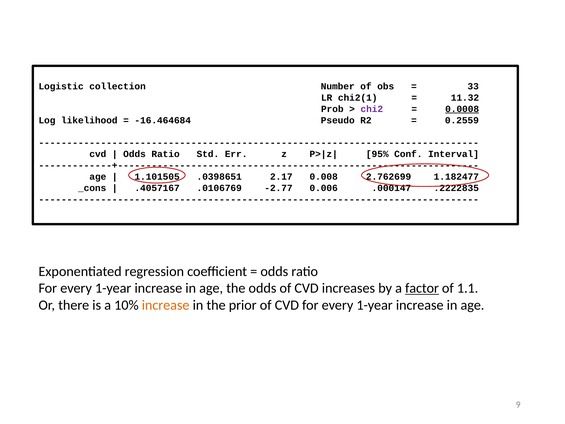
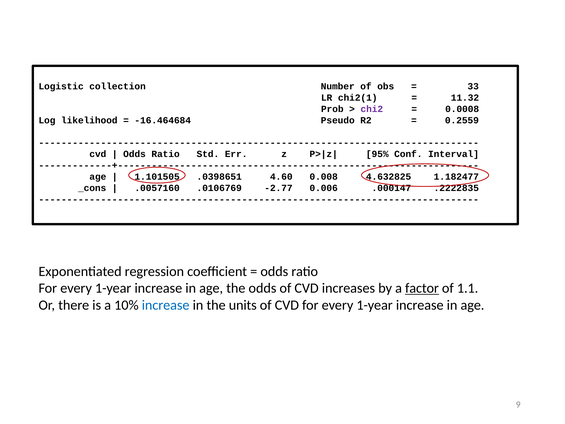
0.0008 underline: present -> none (462, 109)
2.17: 2.17 -> 4.60 (281, 177)
2.762699: 2.762699 -> 4.632825 (389, 177)
.4057167: .4057167 -> .0057160 (157, 188)
increase colour: orange -> blue (166, 305)
prior: prior -> units (243, 305)
